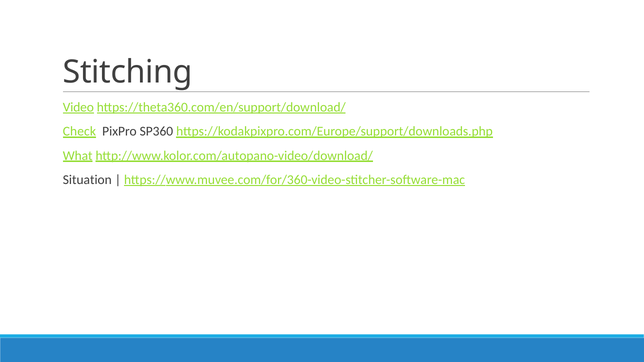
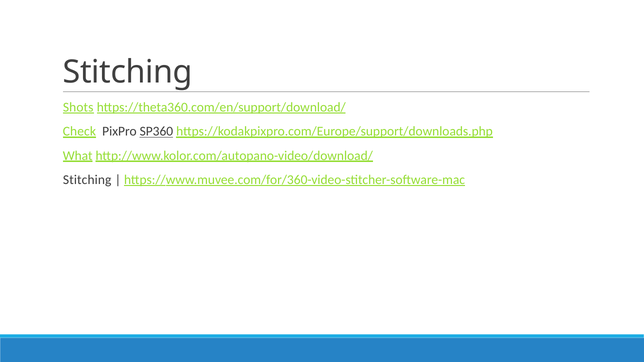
Video: Video -> Shots (78, 107)
SP360 underline: none -> present (156, 131)
Situation: Situation -> Stitching (87, 180)
